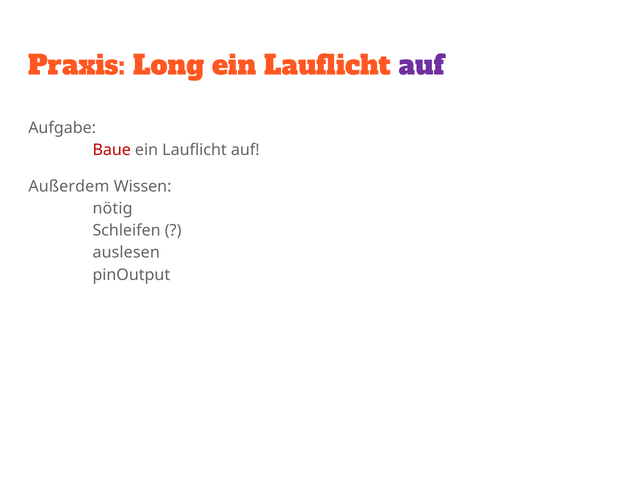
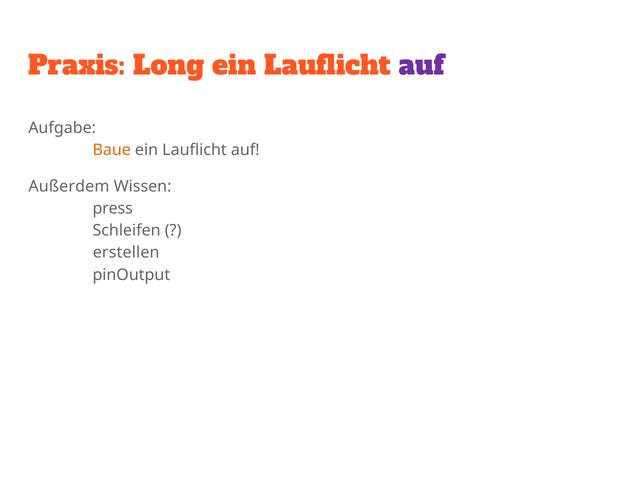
Baue colour: red -> orange (112, 150)
nötig: nötig -> press (113, 209)
auslesen: auslesen -> erstellen (126, 253)
